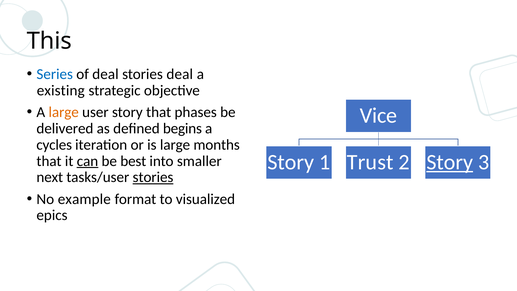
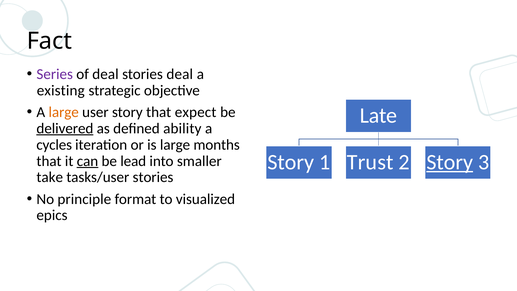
This: This -> Fact (49, 41)
Series colour: blue -> purple (55, 74)
phases: phases -> expect (196, 112)
Vice: Vice -> Late (379, 116)
delivered underline: none -> present (65, 128)
begins: begins -> ability (182, 128)
best: best -> lead (133, 161)
next: next -> take (50, 177)
stories underline: present -> none (153, 177)
example: example -> principle (84, 199)
